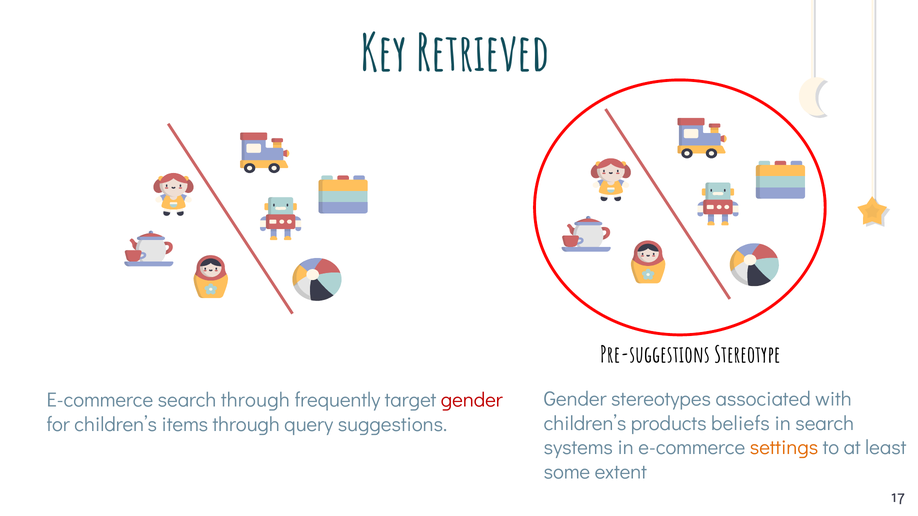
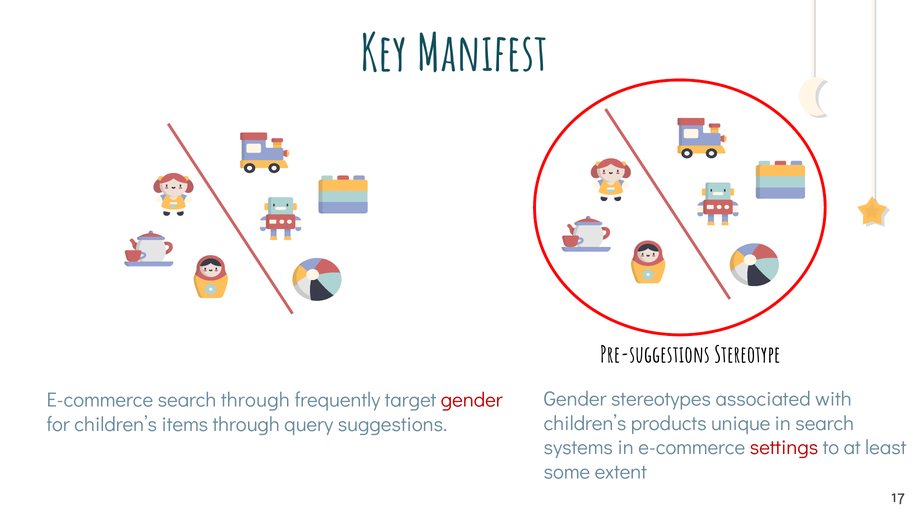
Retrieved: Retrieved -> Manifest (483, 54)
beliefs: beliefs -> unique (741, 424)
settings colour: orange -> red (784, 448)
